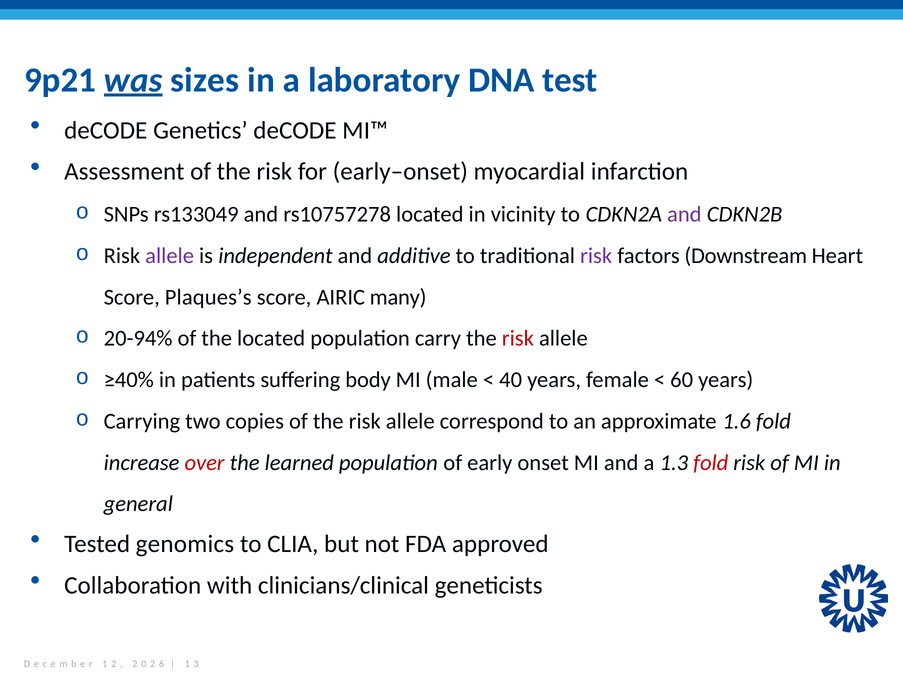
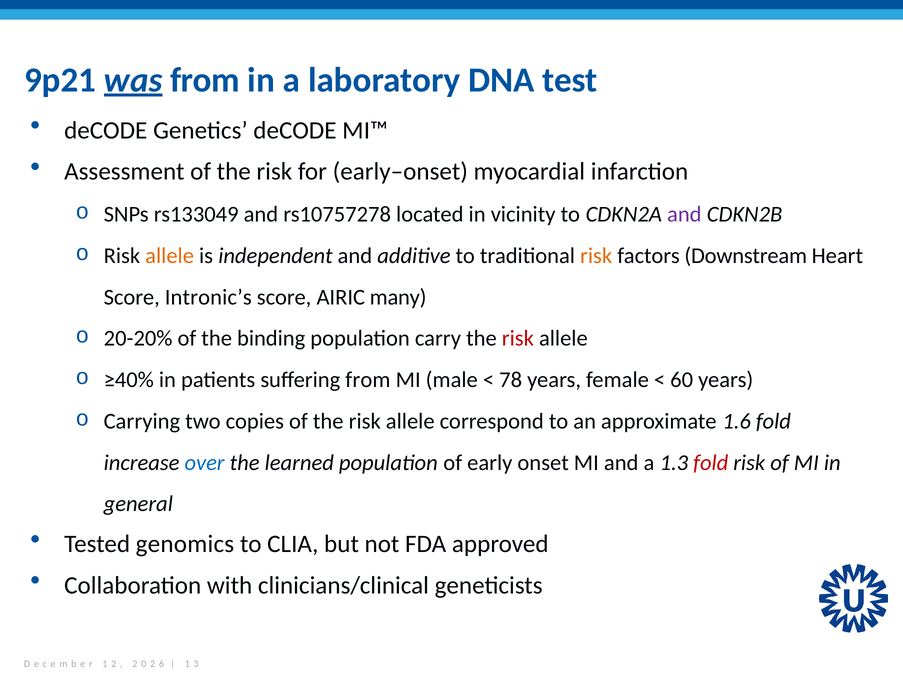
was sizes: sizes -> from (205, 80)
allele colour: purple -> orange (170, 256)
risk colour: purple -> orange (596, 256)
Plaques’s: Plaques’s -> Intronic’s (208, 297)
20-94%: 20-94% -> 20-20% (138, 339)
the located: located -> binding (271, 339)
suffering body: body -> from (368, 380)
40: 40 -> 78 (511, 380)
over colour: red -> blue (205, 463)
